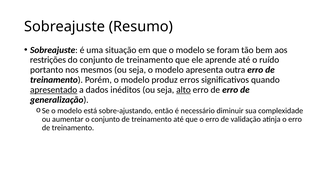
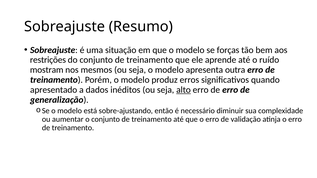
foram: foram -> forças (228, 50)
portanto: portanto -> mostram (47, 70)
apresentado underline: present -> none (54, 90)
